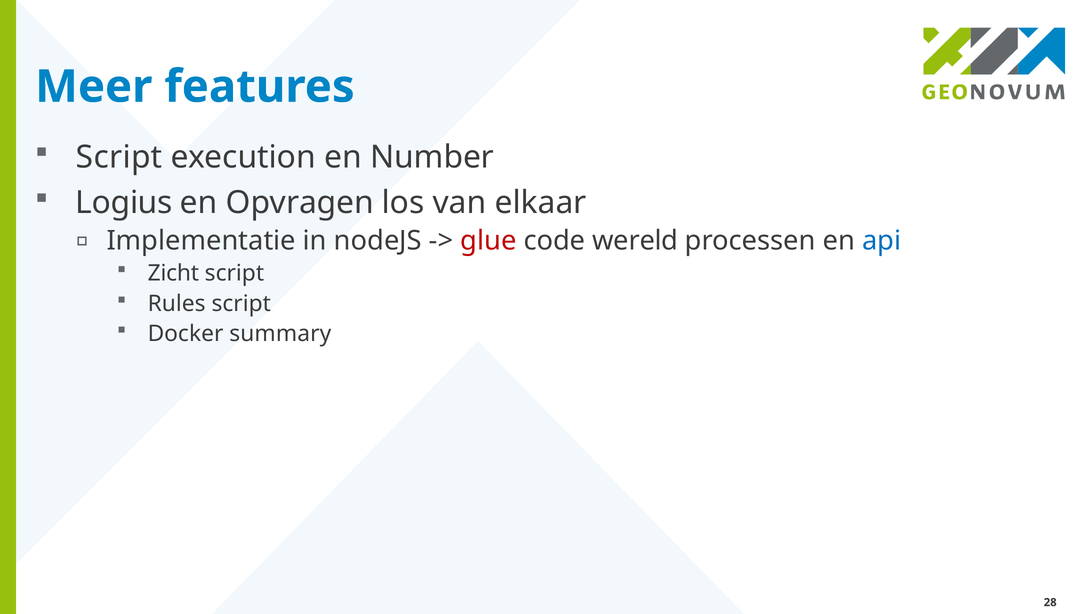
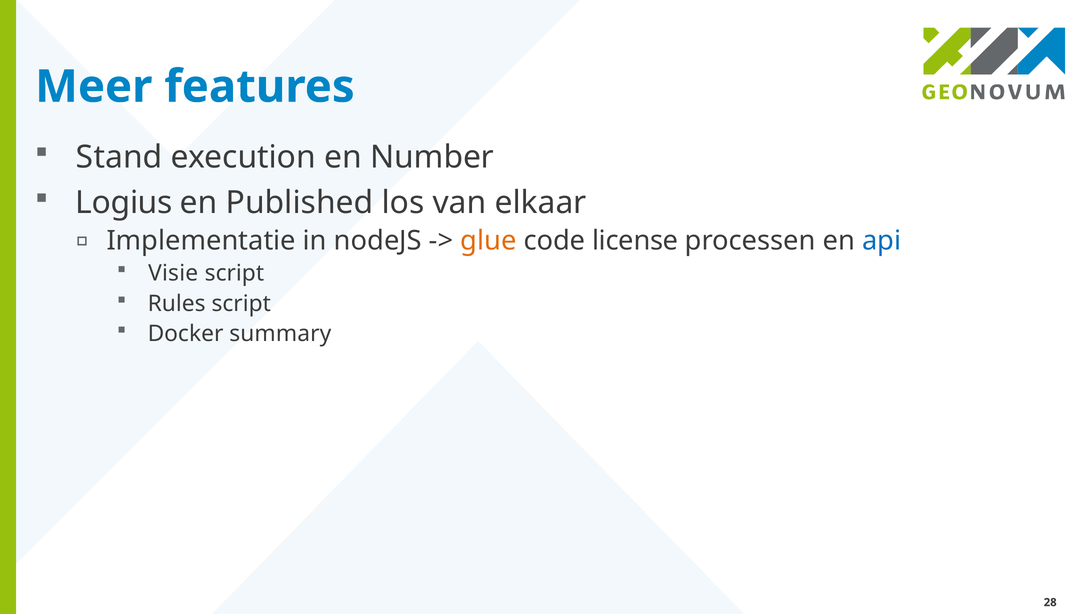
Script: Script -> Stand (119, 157)
Opvragen: Opvragen -> Published (300, 203)
glue colour: red -> orange (488, 241)
wereld: wereld -> license (635, 241)
Zicht: Zicht -> Visie (173, 273)
